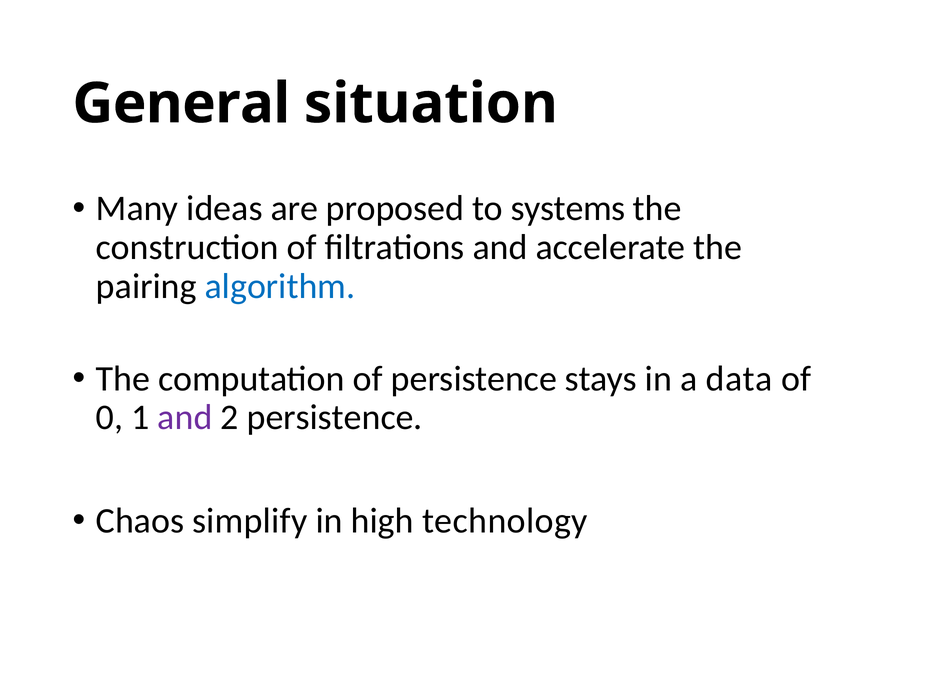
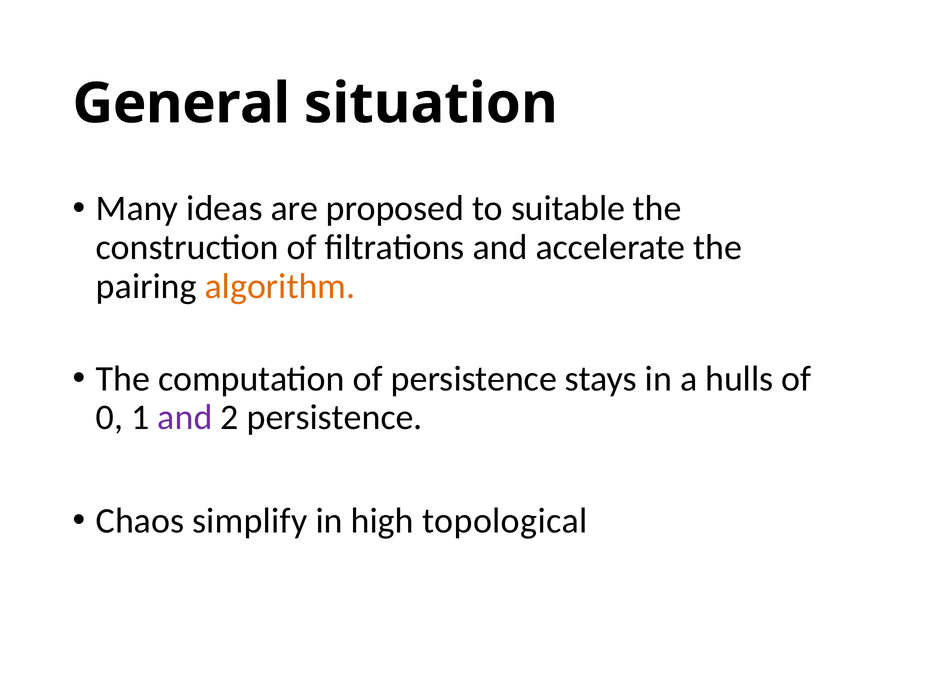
systems: systems -> suitable (568, 209)
algorithm colour: blue -> orange (280, 286)
data: data -> hulls (739, 379)
technology: technology -> topological (505, 521)
